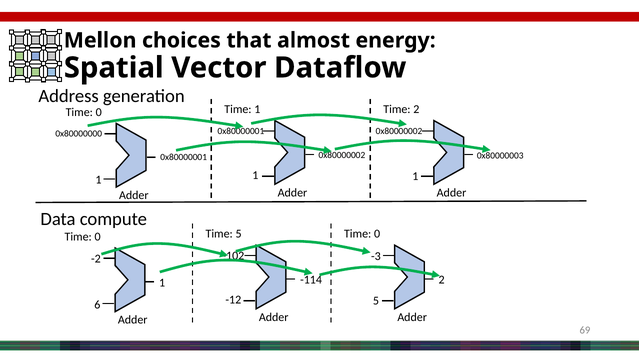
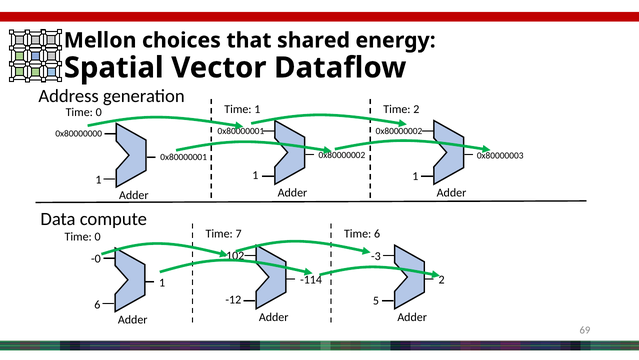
almost: almost -> shared (314, 40)
Time 5: 5 -> 7 (239, 234)
0: 0 -> 6 (377, 234)
-2: -2 -> -0 (96, 258)
